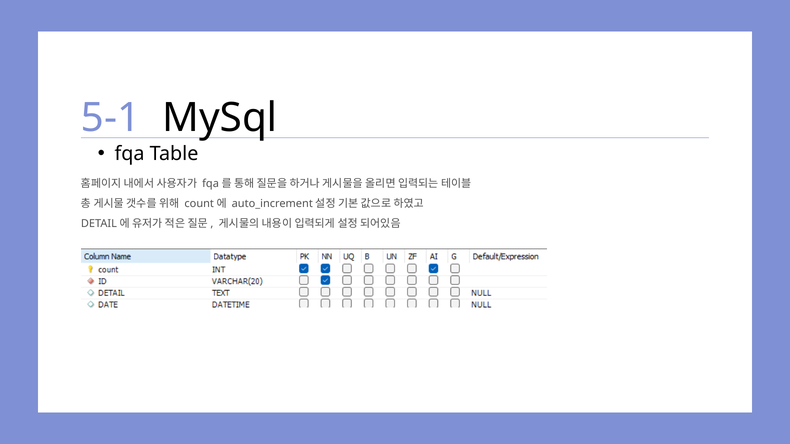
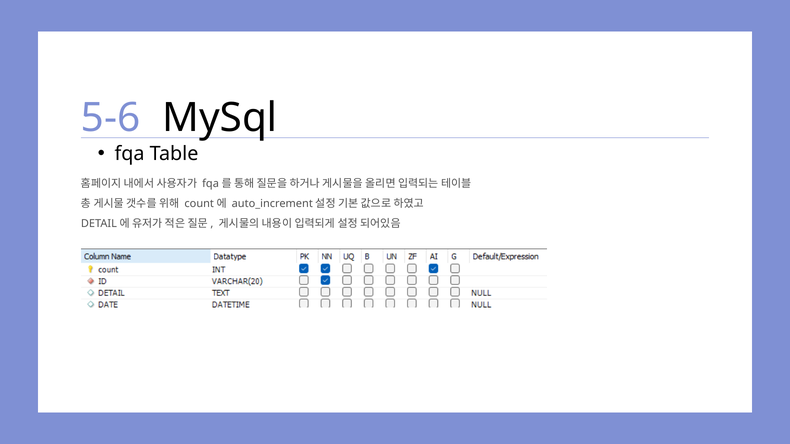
5-1: 5-1 -> 5-6 (111, 118)
